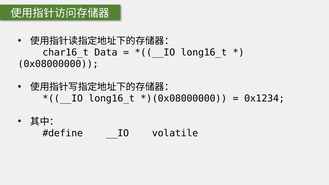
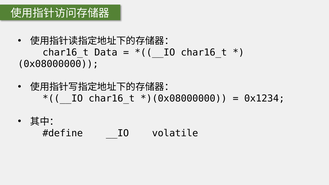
long16_t: long16_t -> char16_t (204, 53)
long16_t: long16_t -> char16_t (112, 99)
